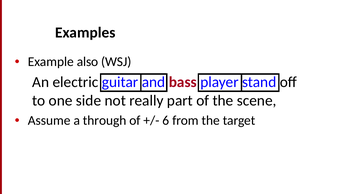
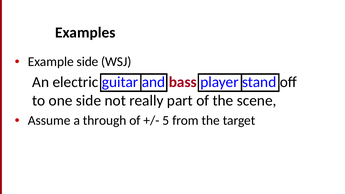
Example also: also -> side (88, 62)
6: 6 -> 5 (166, 120)
